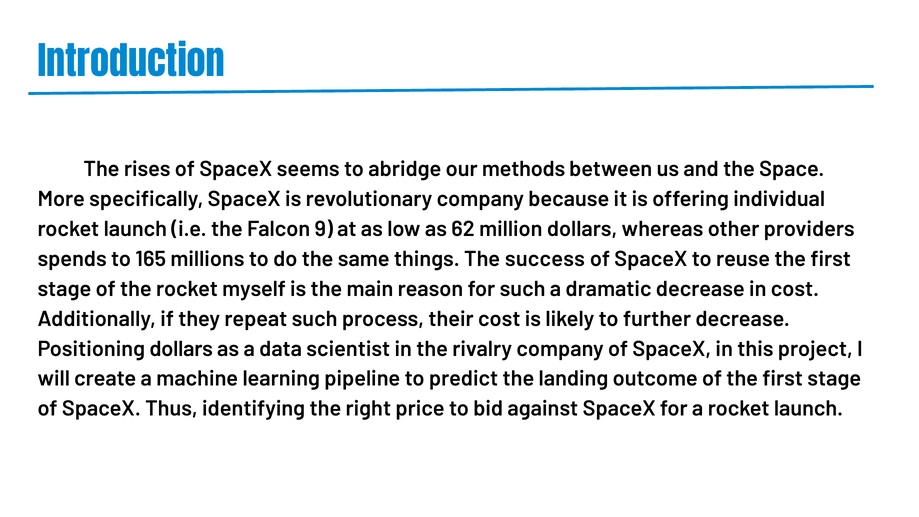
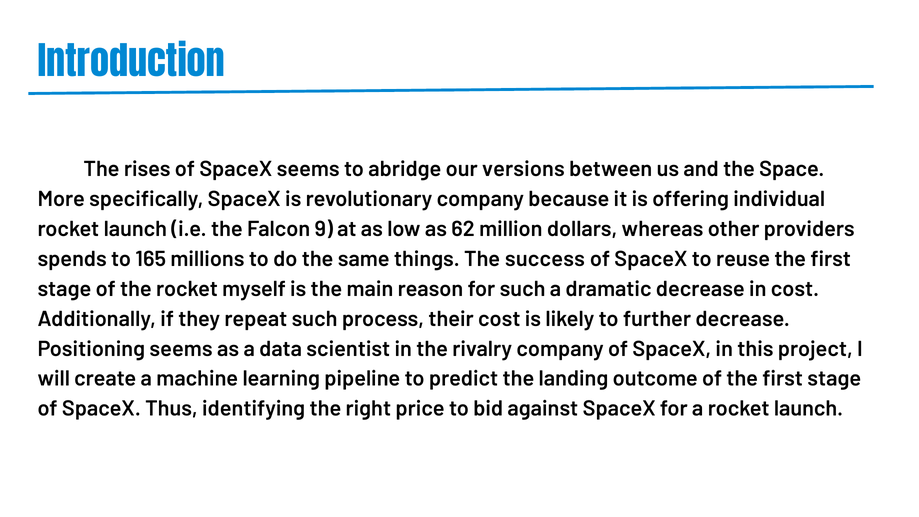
methods: methods -> versions (523, 169)
Positioning dollars: dollars -> seems (181, 349)
